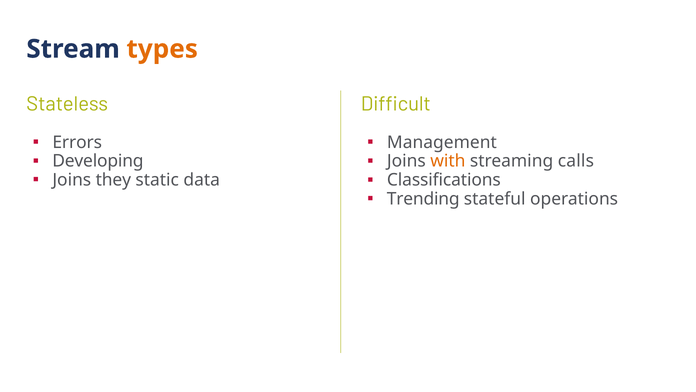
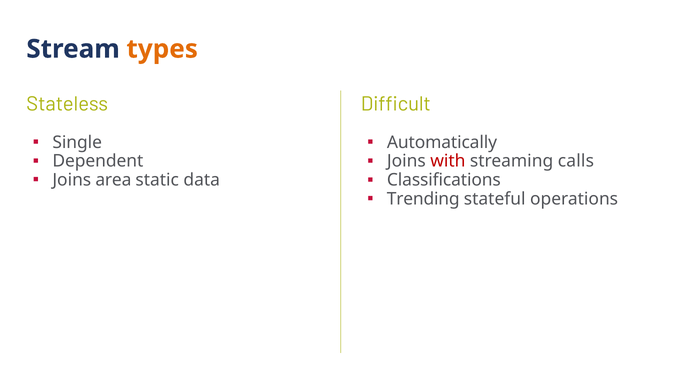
Errors: Errors -> Single (77, 142)
Management: Management -> Automatically (442, 142)
Developing: Developing -> Dependent (98, 161)
with colour: orange -> red (448, 161)
they: they -> area (113, 180)
